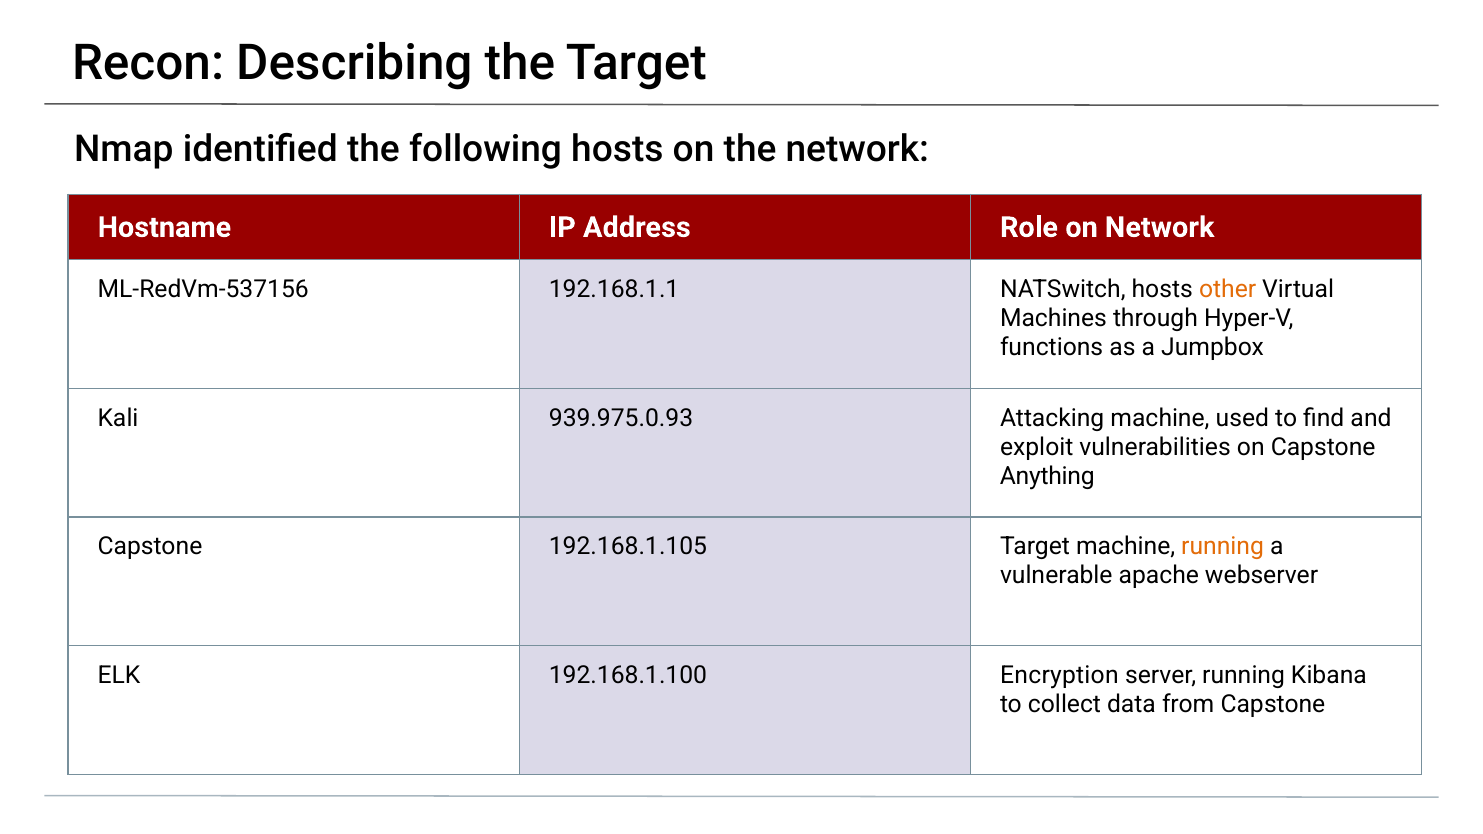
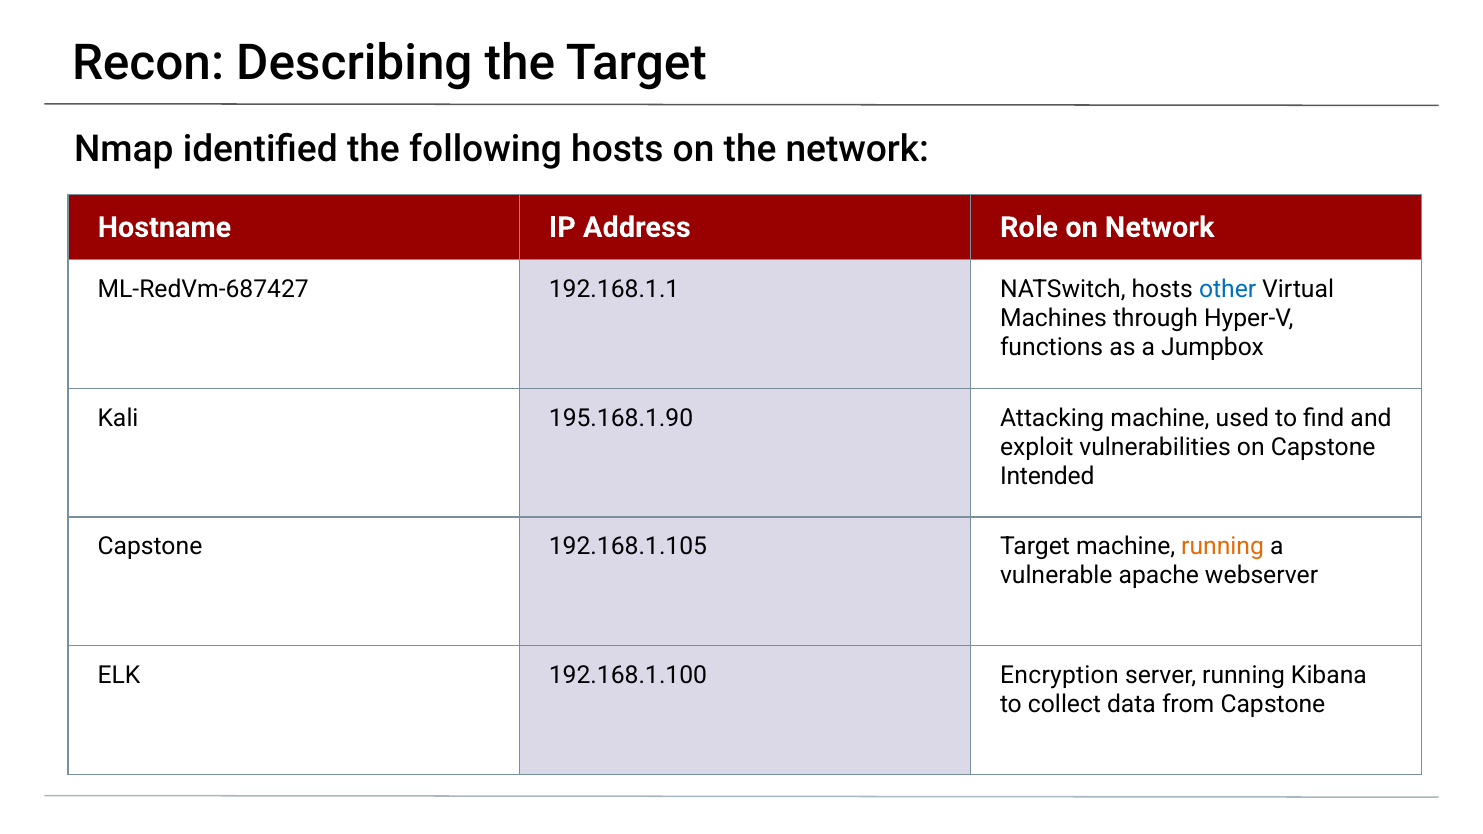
ML-RedVm-537156: ML-RedVm-537156 -> ML-RedVm-687427 (203, 289)
other colour: orange -> blue (1228, 289)
939.975.0.93: 939.975.0.93 -> 195.168.1.90 (621, 418)
Anything: Anything -> Intended (1047, 476)
